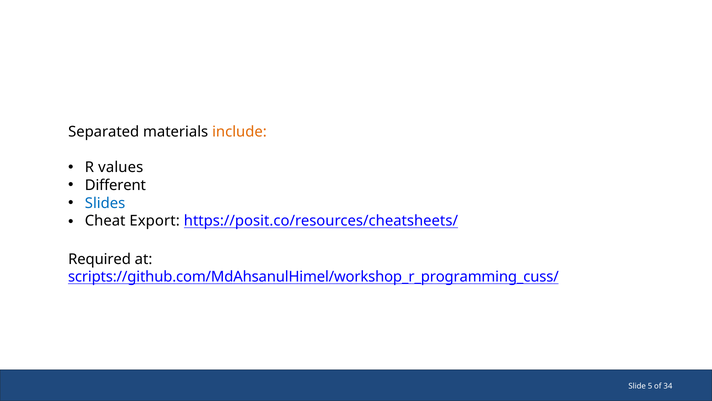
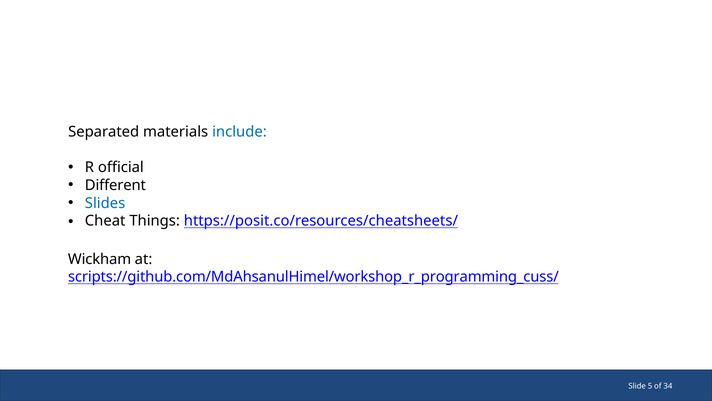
include colour: orange -> blue (239, 132)
values: values -> official (121, 167)
Export: Export -> Things (155, 221)
Required: Required -> Wickham (100, 259)
